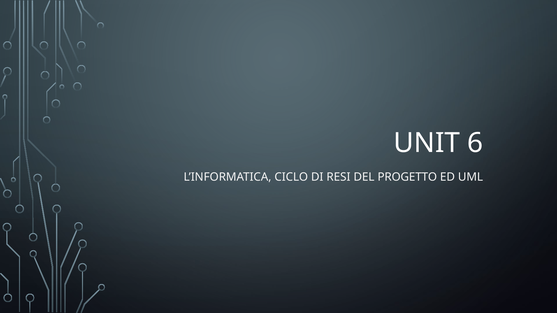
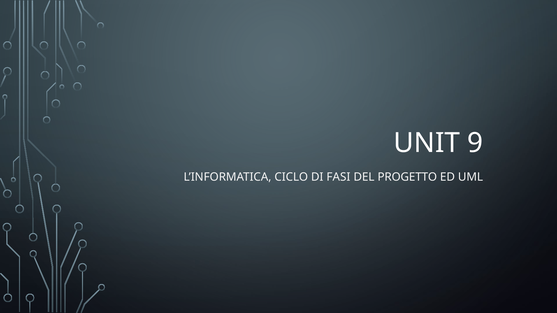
6: 6 -> 9 (475, 143)
RESI: RESI -> FASI (338, 177)
